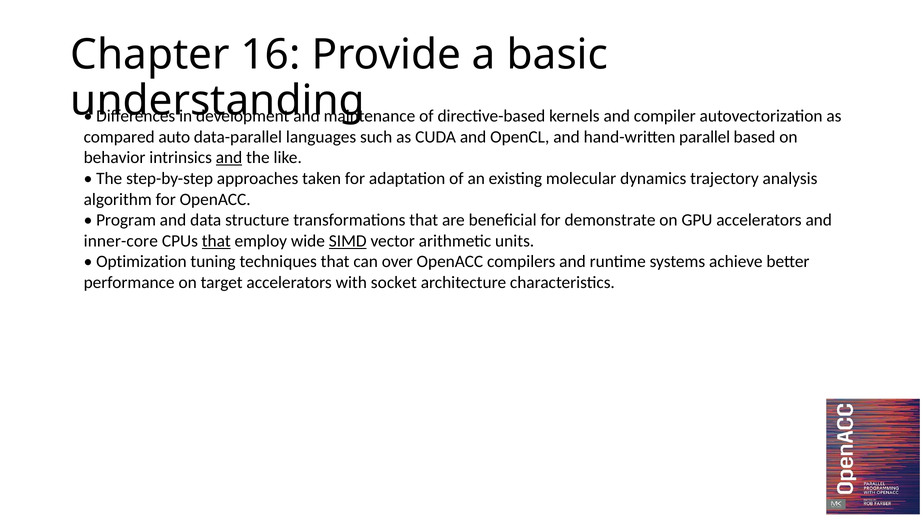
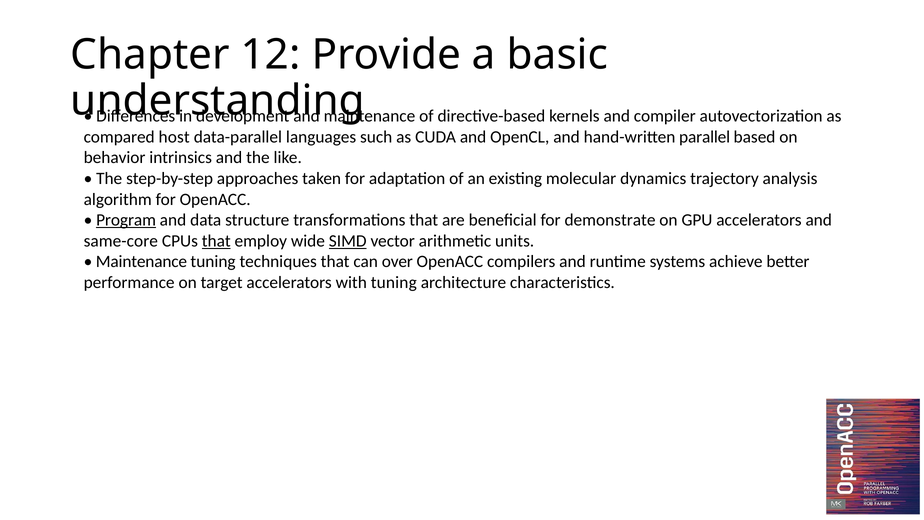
16: 16 -> 12 (271, 55)
auto: auto -> host (174, 137)
and underline: present -> none (229, 158)
Program underline: none -> present (126, 220)
inner-core: inner-core -> same-core (121, 241)
Optimization: Optimization -> Maintenance (141, 262)
with socket: socket -> tuning (394, 282)
